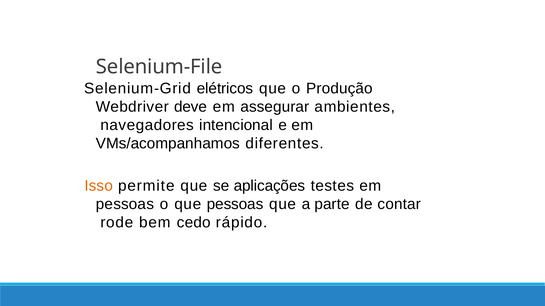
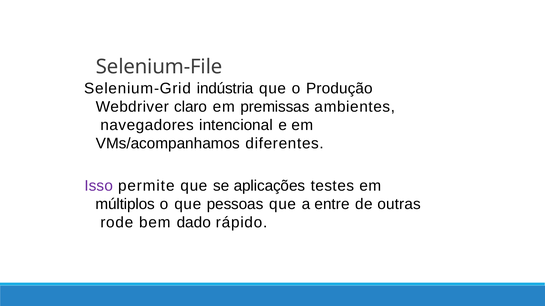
elétricos: elétricos -> indústria (225, 88)
deve: deve -> claro (191, 107)
assegurar: assegurar -> premissas (275, 107)
Isso colour: orange -> purple (99, 186)
pessoas: pessoas -> múltiplos (125, 204)
parte: parte -> entre (332, 204)
contar: contar -> outras (399, 204)
cedo: cedo -> dado (194, 223)
